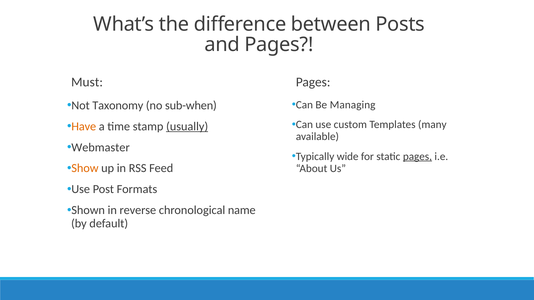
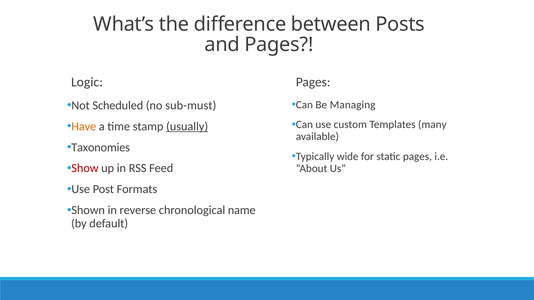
Must: Must -> Logic (87, 82)
Taxonomy: Taxonomy -> Scheduled (118, 105)
sub-when: sub-when -> sub-must (191, 105)
Webmaster: Webmaster -> Taxonomies (101, 147)
pages underline: present -> none (417, 157)
Show colour: orange -> red (85, 168)
